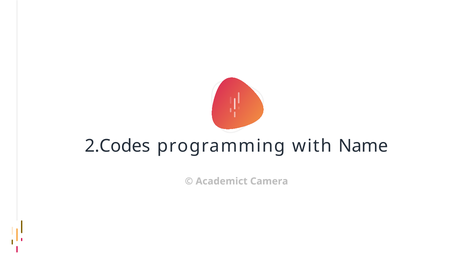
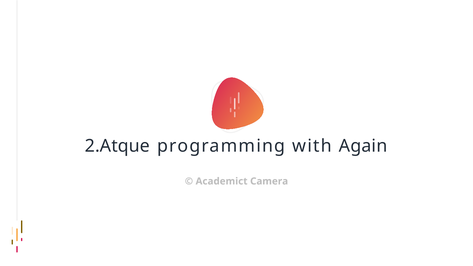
2.Codes: 2.Codes -> 2.Atque (117, 146)
Name: Name -> Again (363, 146)
